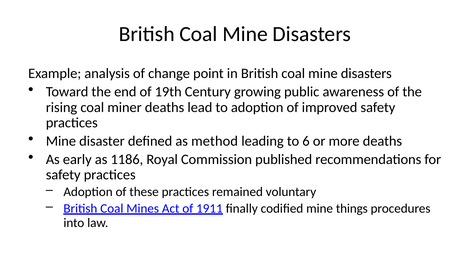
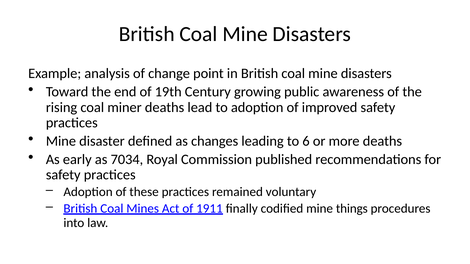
method: method -> changes (215, 141)
1186: 1186 -> 7034 (127, 160)
